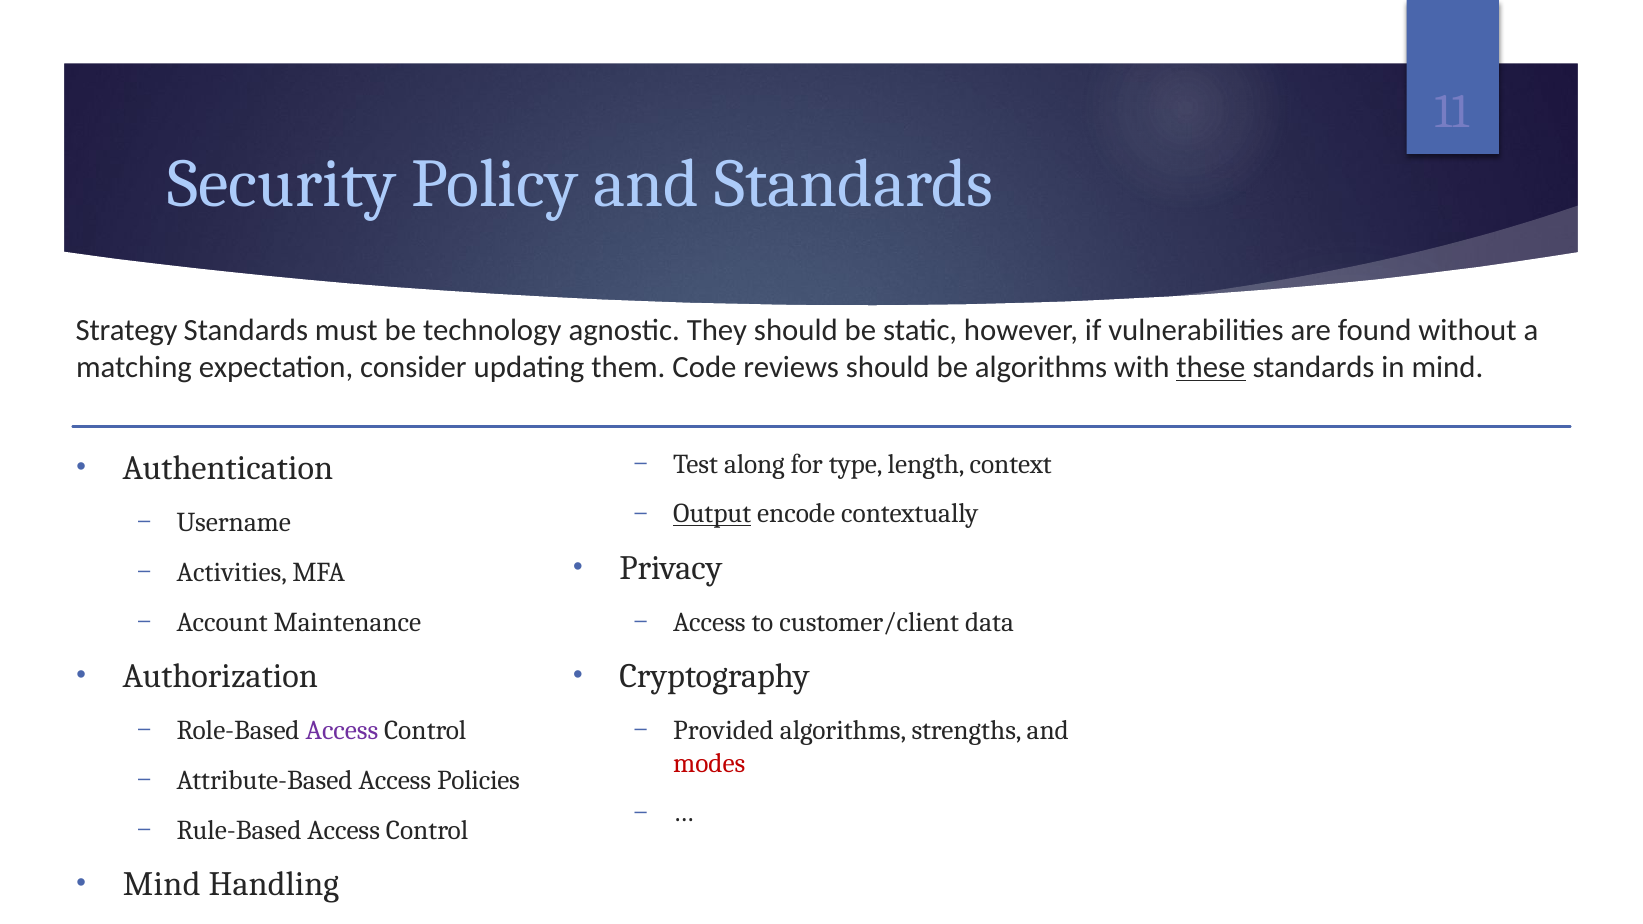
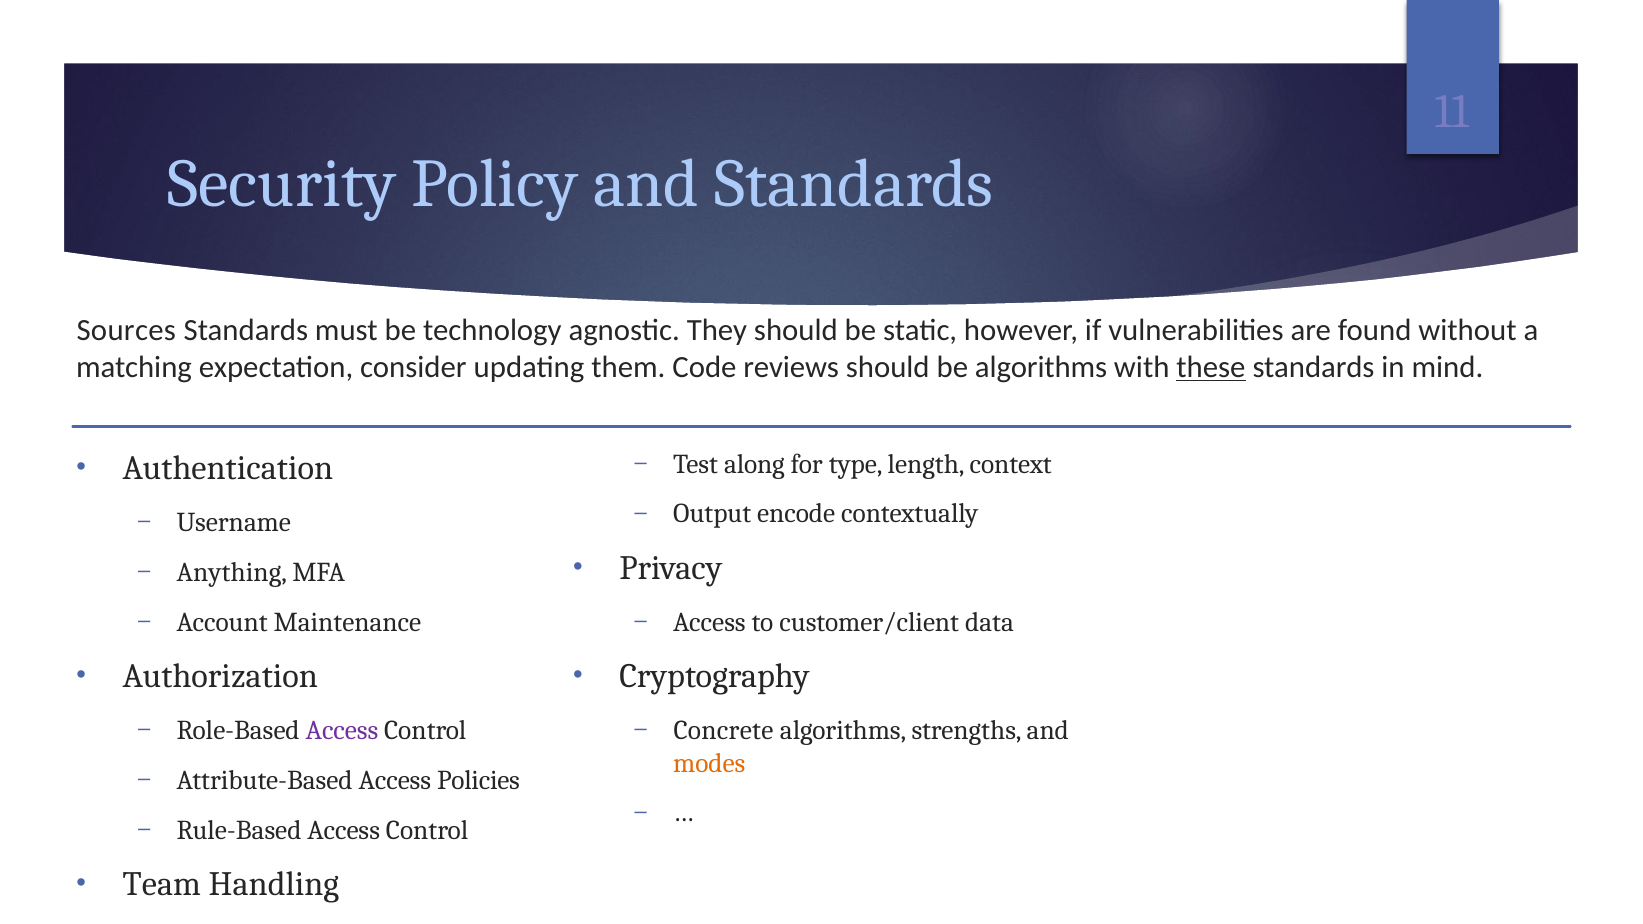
Strategy: Strategy -> Sources (126, 330)
Output underline: present -> none (712, 514)
Activities: Activities -> Anything (232, 572)
Provided: Provided -> Concrete (723, 730)
modes colour: red -> orange (709, 763)
Mind: Mind -> Team (162, 885)
